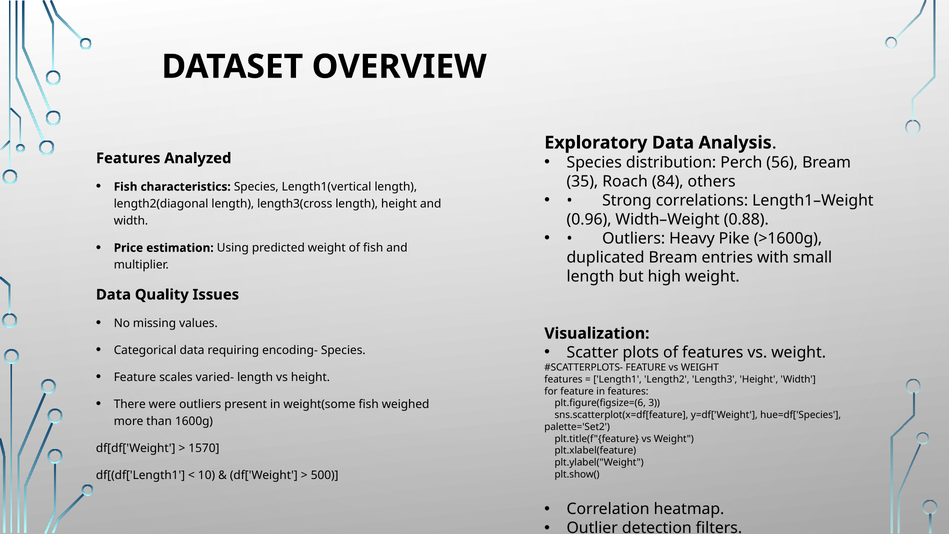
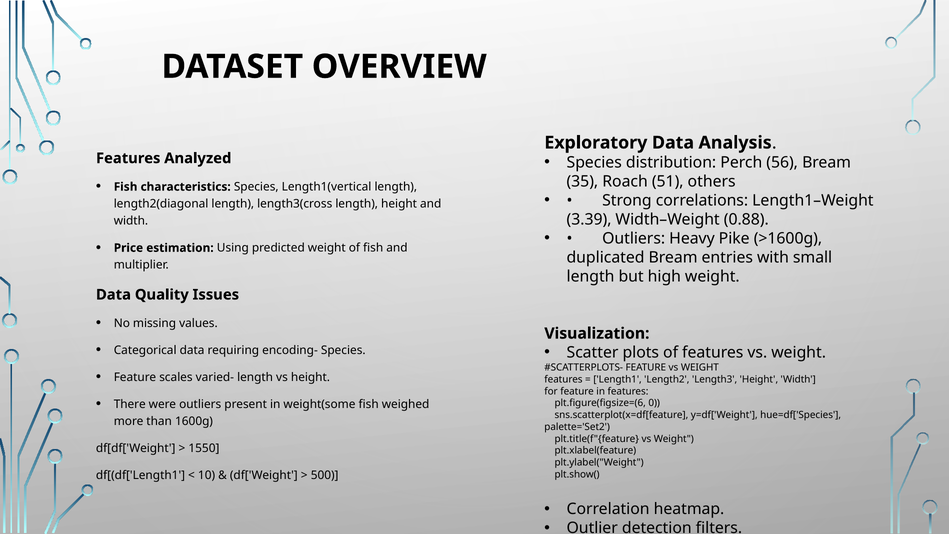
84: 84 -> 51 (668, 182)
0.96: 0.96 -> 3.39 (589, 220)
3: 3 -> 0 (654, 403)
1570: 1570 -> 1550 (204, 448)
